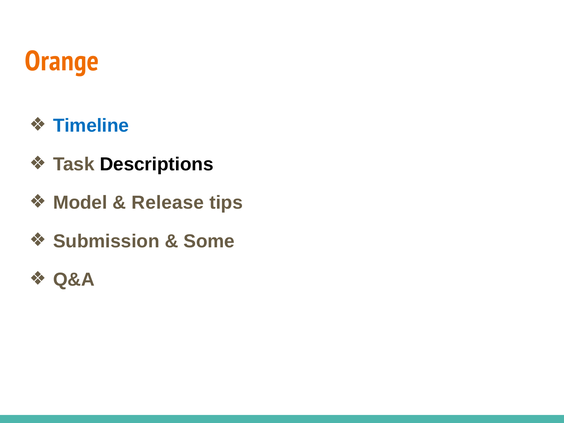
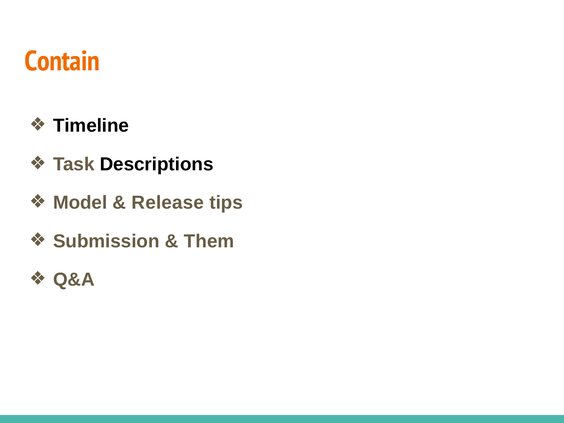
Orange: Orange -> Contain (62, 61)
Timeline colour: blue -> black (91, 126)
Some: Some -> Them (209, 241)
